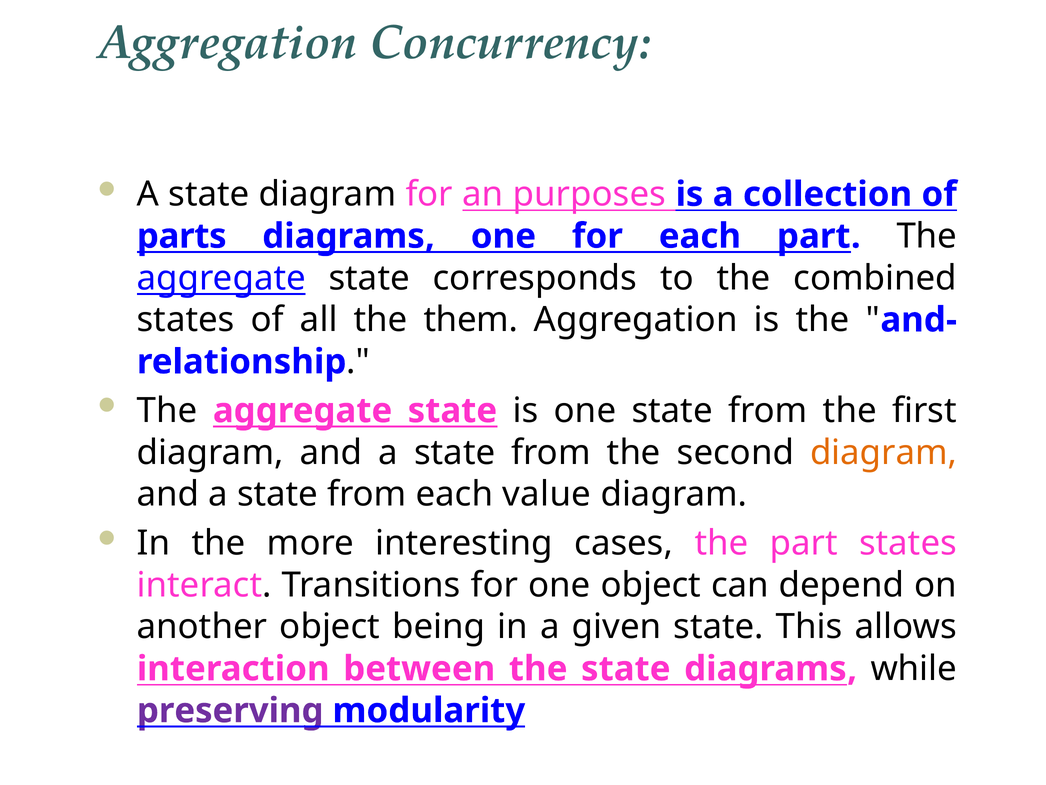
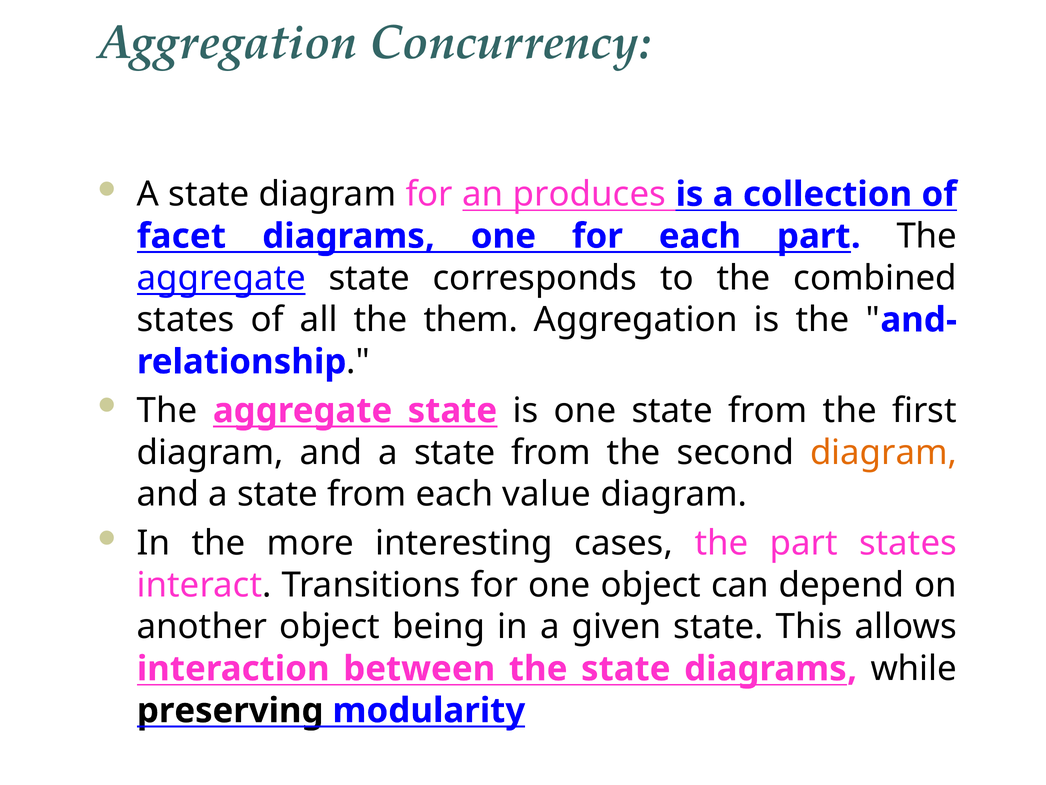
purposes: purposes -> produces (589, 194)
parts: parts -> facet (181, 236)
preserving colour: purple -> black (230, 710)
